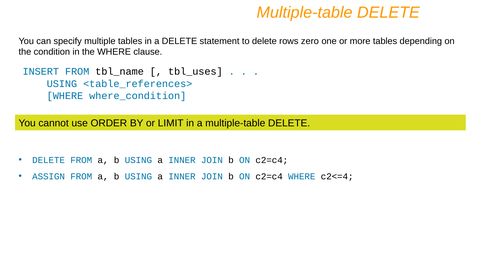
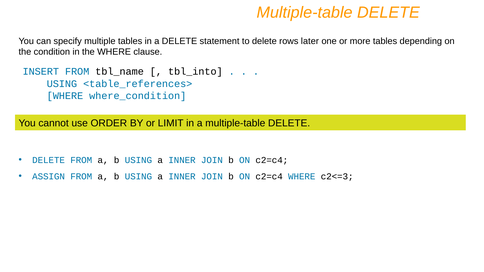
zero: zero -> later (310, 41)
tbl_uses: tbl_uses -> tbl_into (195, 72)
c2<=4: c2<=4 -> c2<=3 (337, 177)
